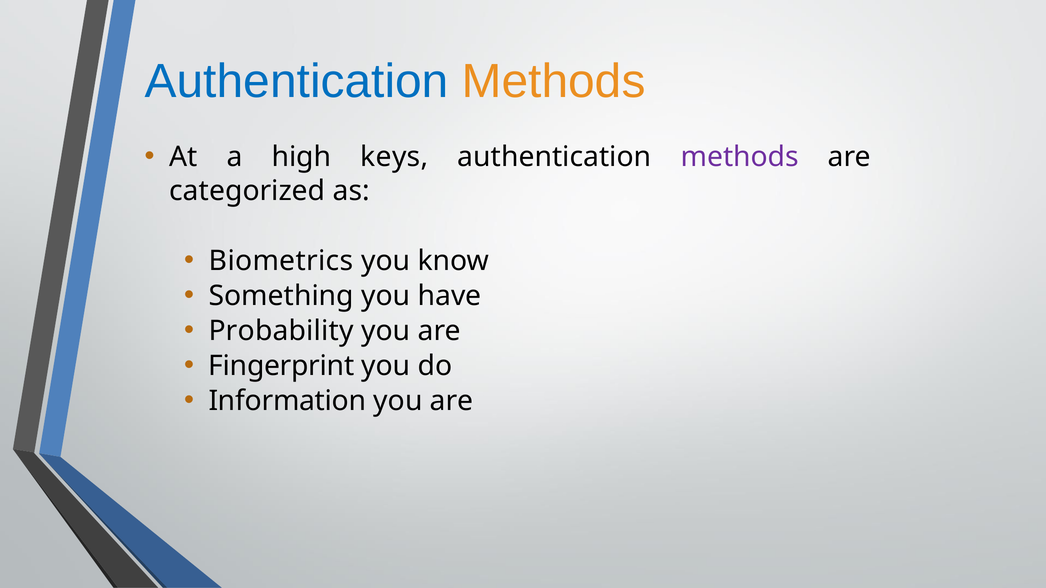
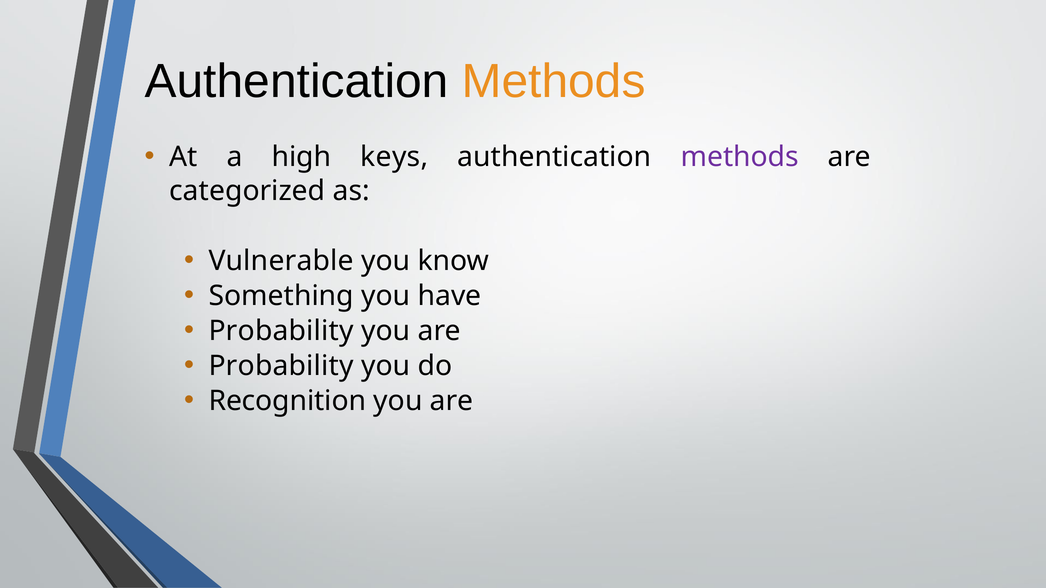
Authentication colour: blue -> black (297, 82)
Biometrics: Biometrics -> Vulnerable (281, 261)
Fingerprint: Fingerprint -> Probability (281, 366)
Information: Information -> Recognition (287, 401)
